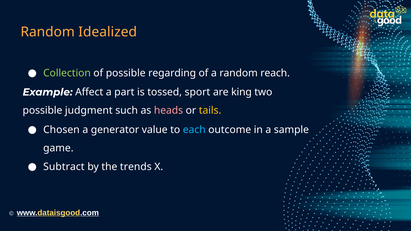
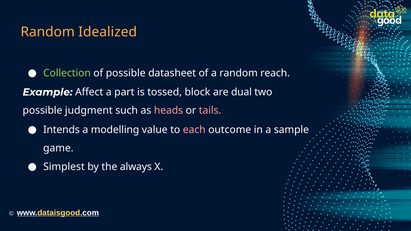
regarding: regarding -> datasheet (172, 73)
sport: sport -> block (197, 92)
king: king -> dual (241, 92)
tails colour: yellow -> pink (210, 111)
Chosen: Chosen -> Intends (61, 130)
generator: generator -> modelling (115, 130)
each colour: light blue -> pink (194, 130)
Subtract: Subtract -> Simplest (64, 167)
trends: trends -> always (136, 167)
